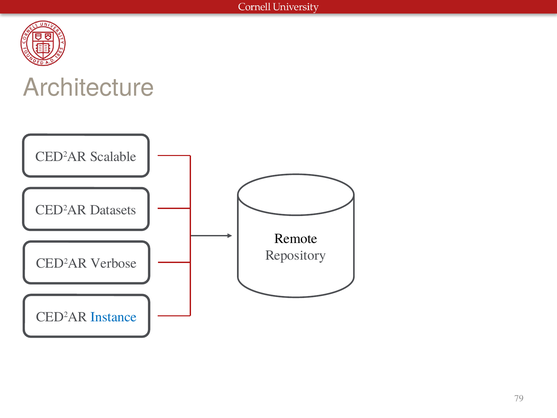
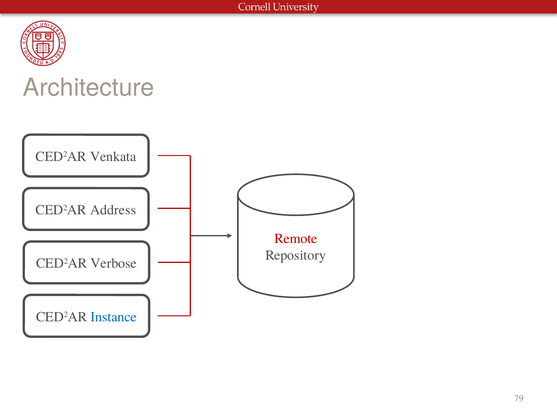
Scalable: Scalable -> Venkata (113, 156)
Datasets: Datasets -> Address (113, 210)
Remote colour: black -> red (296, 239)
